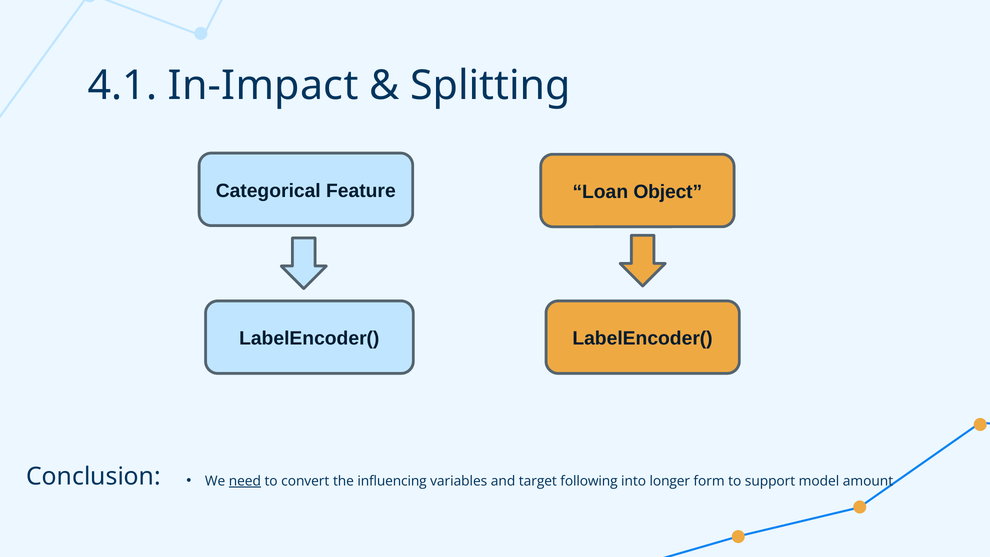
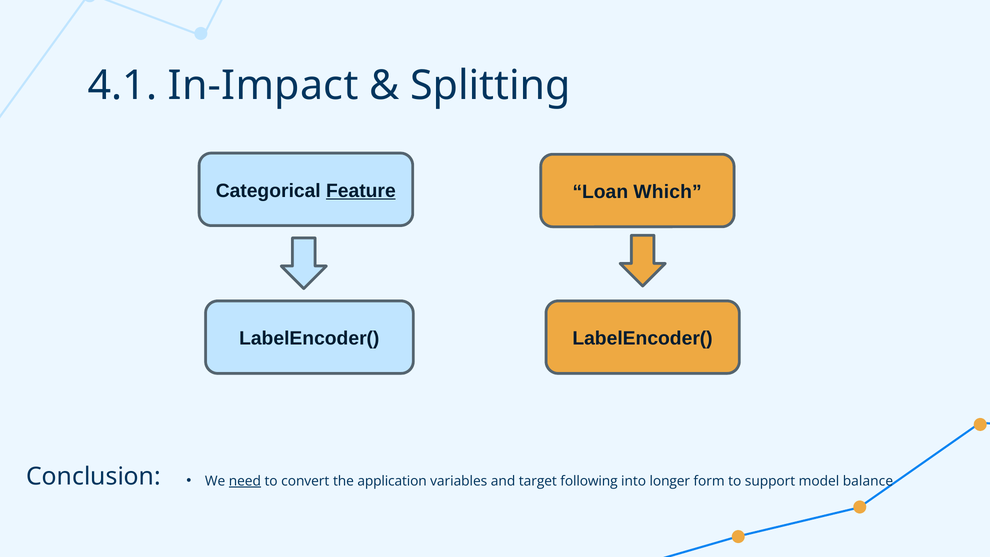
Feature underline: none -> present (361, 191)
Object: Object -> Which (668, 192)
influencing: influencing -> application (392, 481)
amount: amount -> balance (868, 481)
